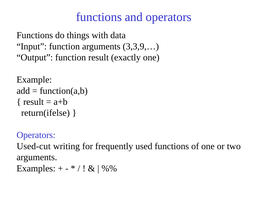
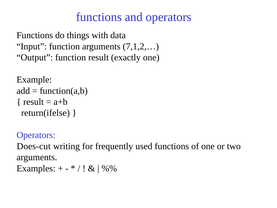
3,3,9,…: 3,3,9,… -> 7,1,2,… (141, 46)
Used-cut: Used-cut -> Does-cut (34, 146)
